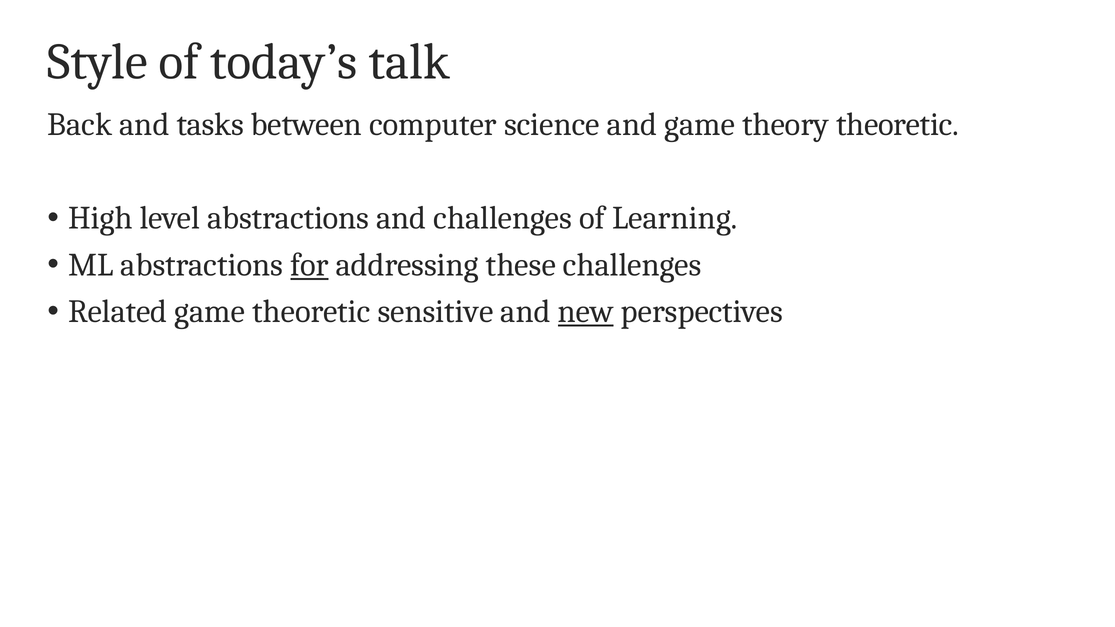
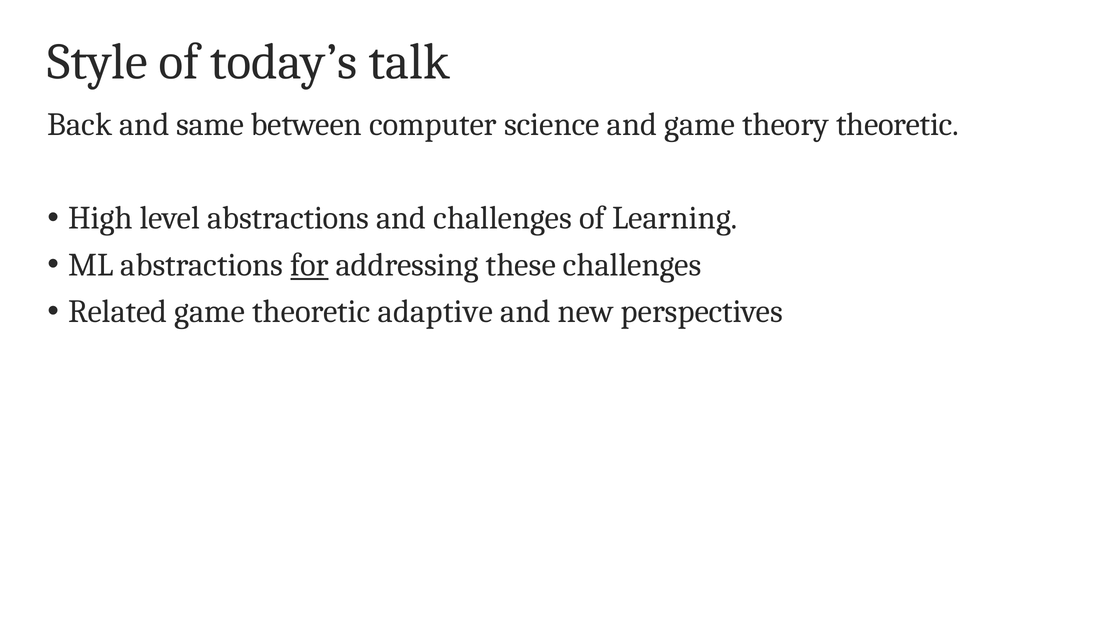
tasks: tasks -> same (210, 125)
sensitive: sensitive -> adaptive (435, 312)
new underline: present -> none (586, 312)
